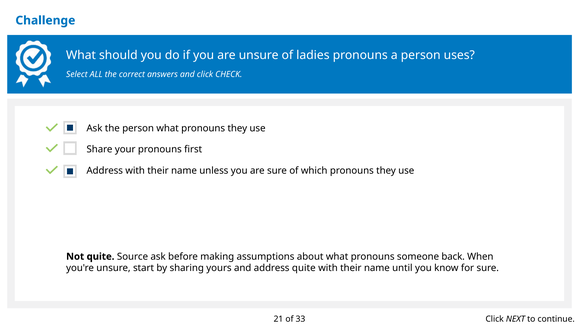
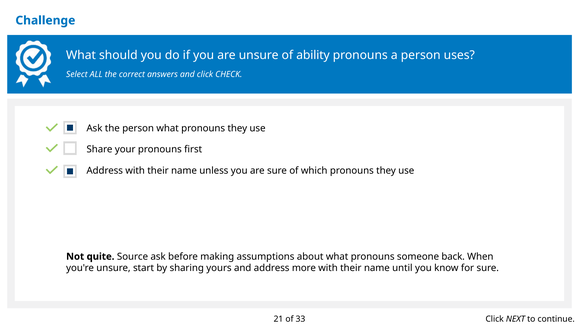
ladies: ladies -> ability (313, 55)
address quite: quite -> more (304, 268)
